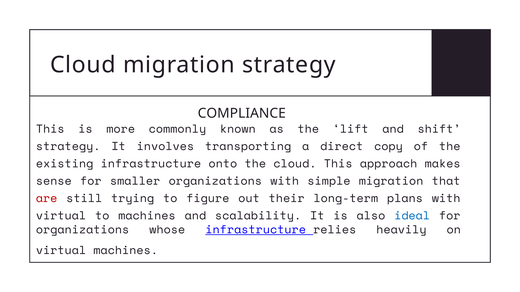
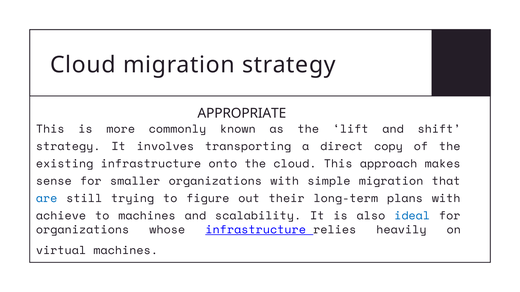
COMPLIANCE: COMPLIANCE -> APPROPRIATE (242, 114)
are colour: red -> blue (47, 199)
virtual: virtual -> achieve (61, 216)
